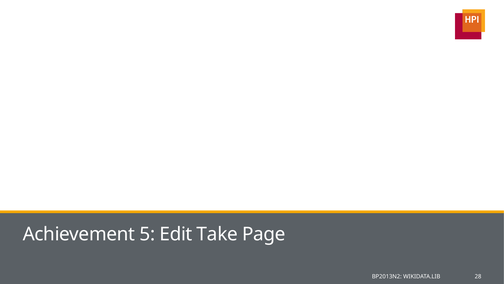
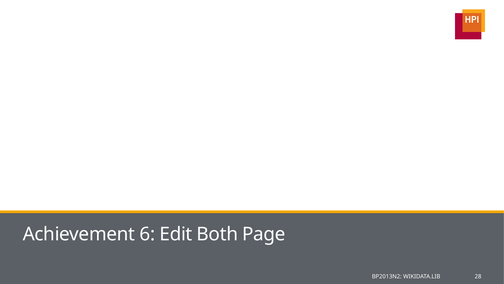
5: 5 -> 6 (147, 234)
Take: Take -> Both (217, 234)
